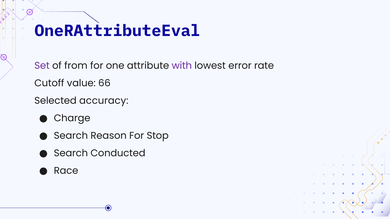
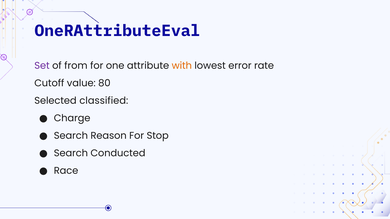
with colour: purple -> orange (182, 66)
66: 66 -> 80 (104, 83)
accuracy: accuracy -> classified (104, 101)
